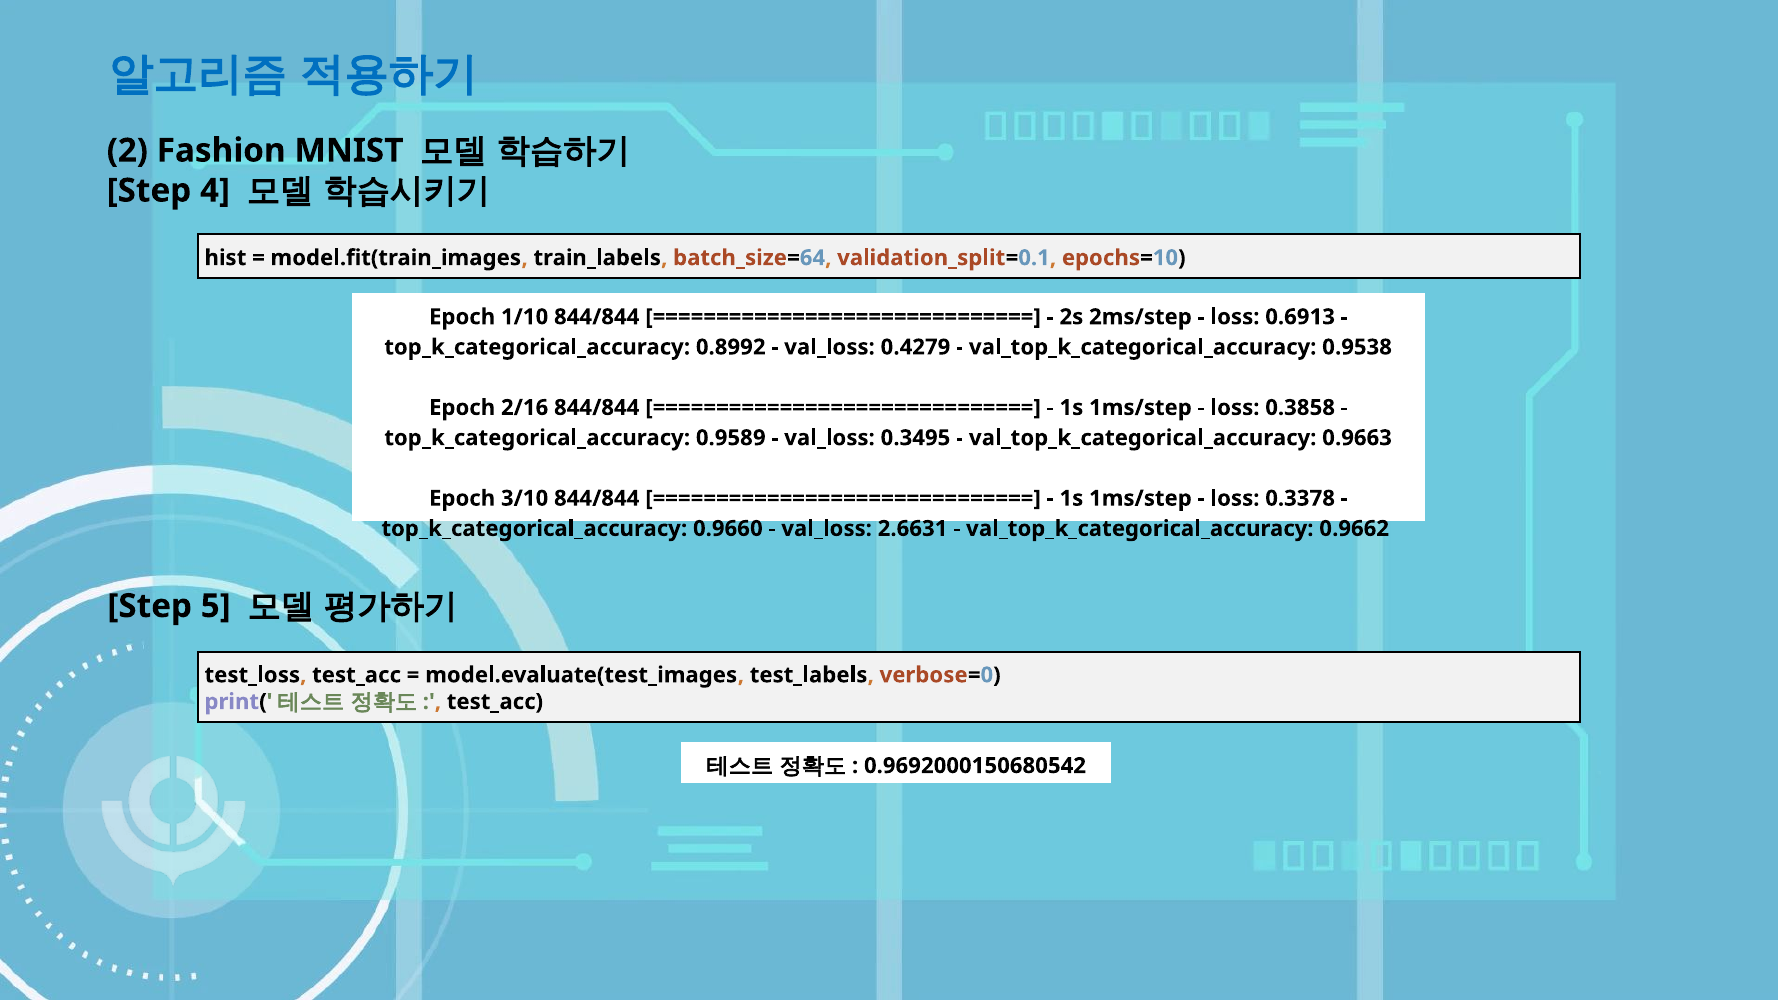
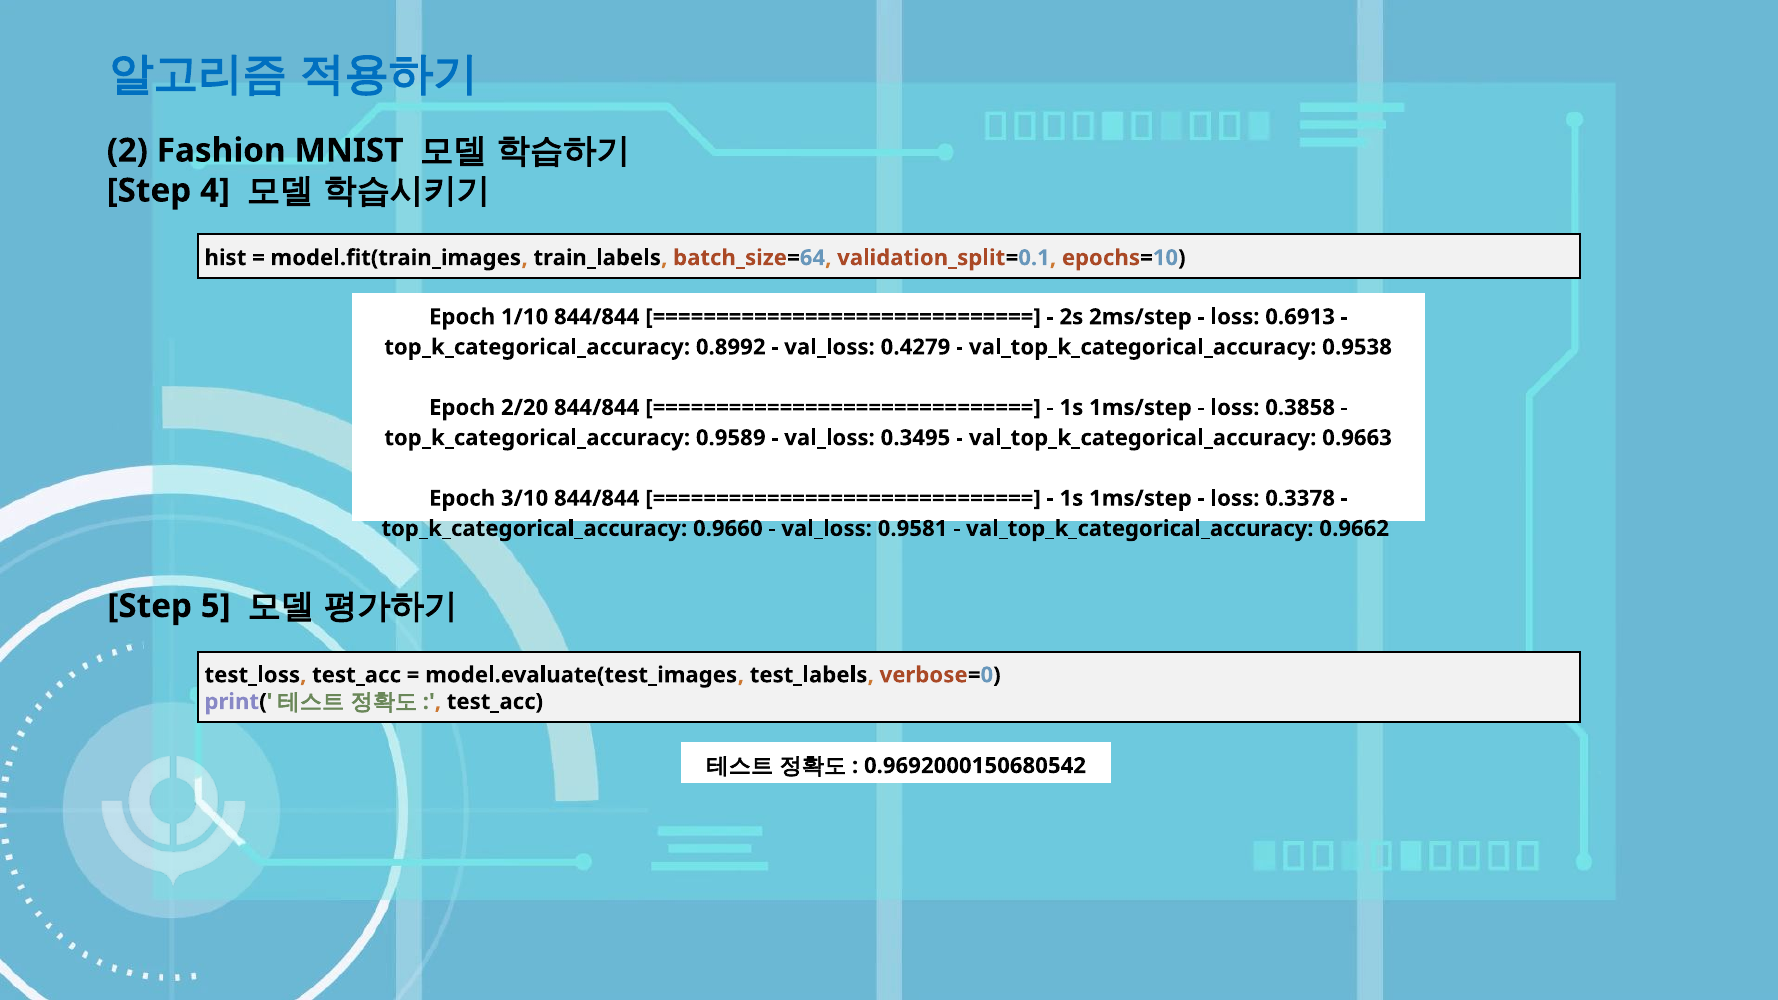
2/16: 2/16 -> 2/20 (525, 408)
2.6631: 2.6631 -> 0.9581 (913, 529)
